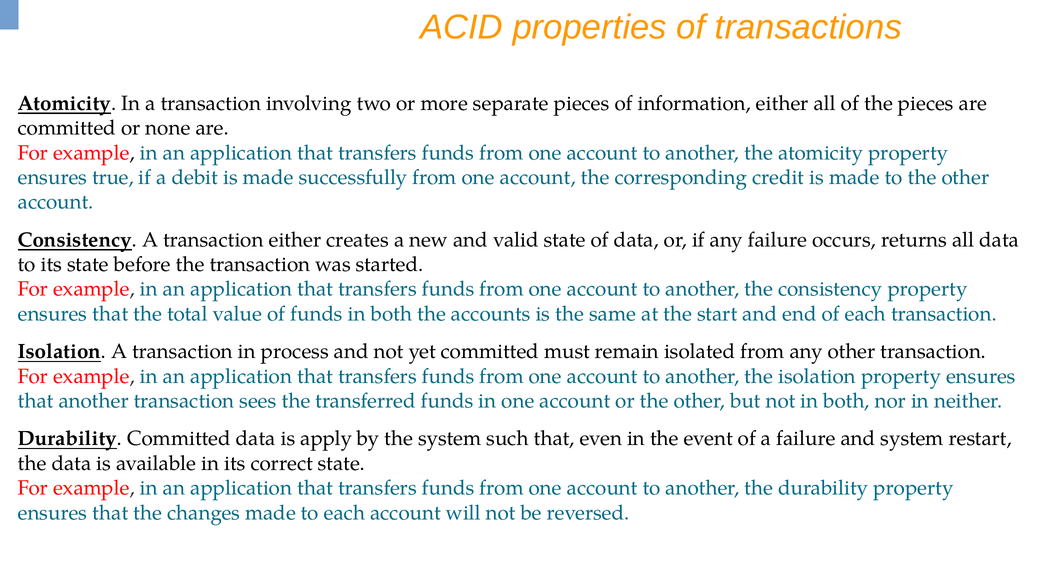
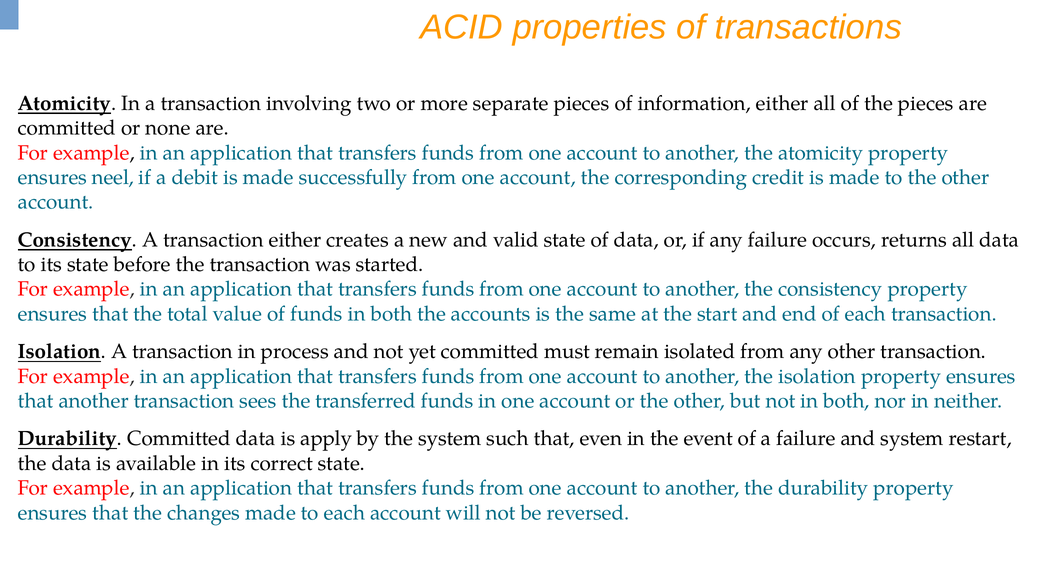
true: true -> neel (113, 177)
